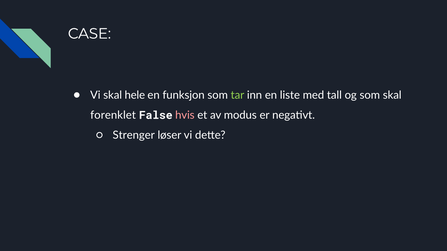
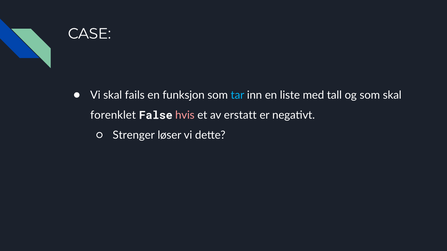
hele: hele -> fails (135, 95)
tar colour: light green -> light blue (238, 95)
modus: modus -> erstatt (240, 115)
